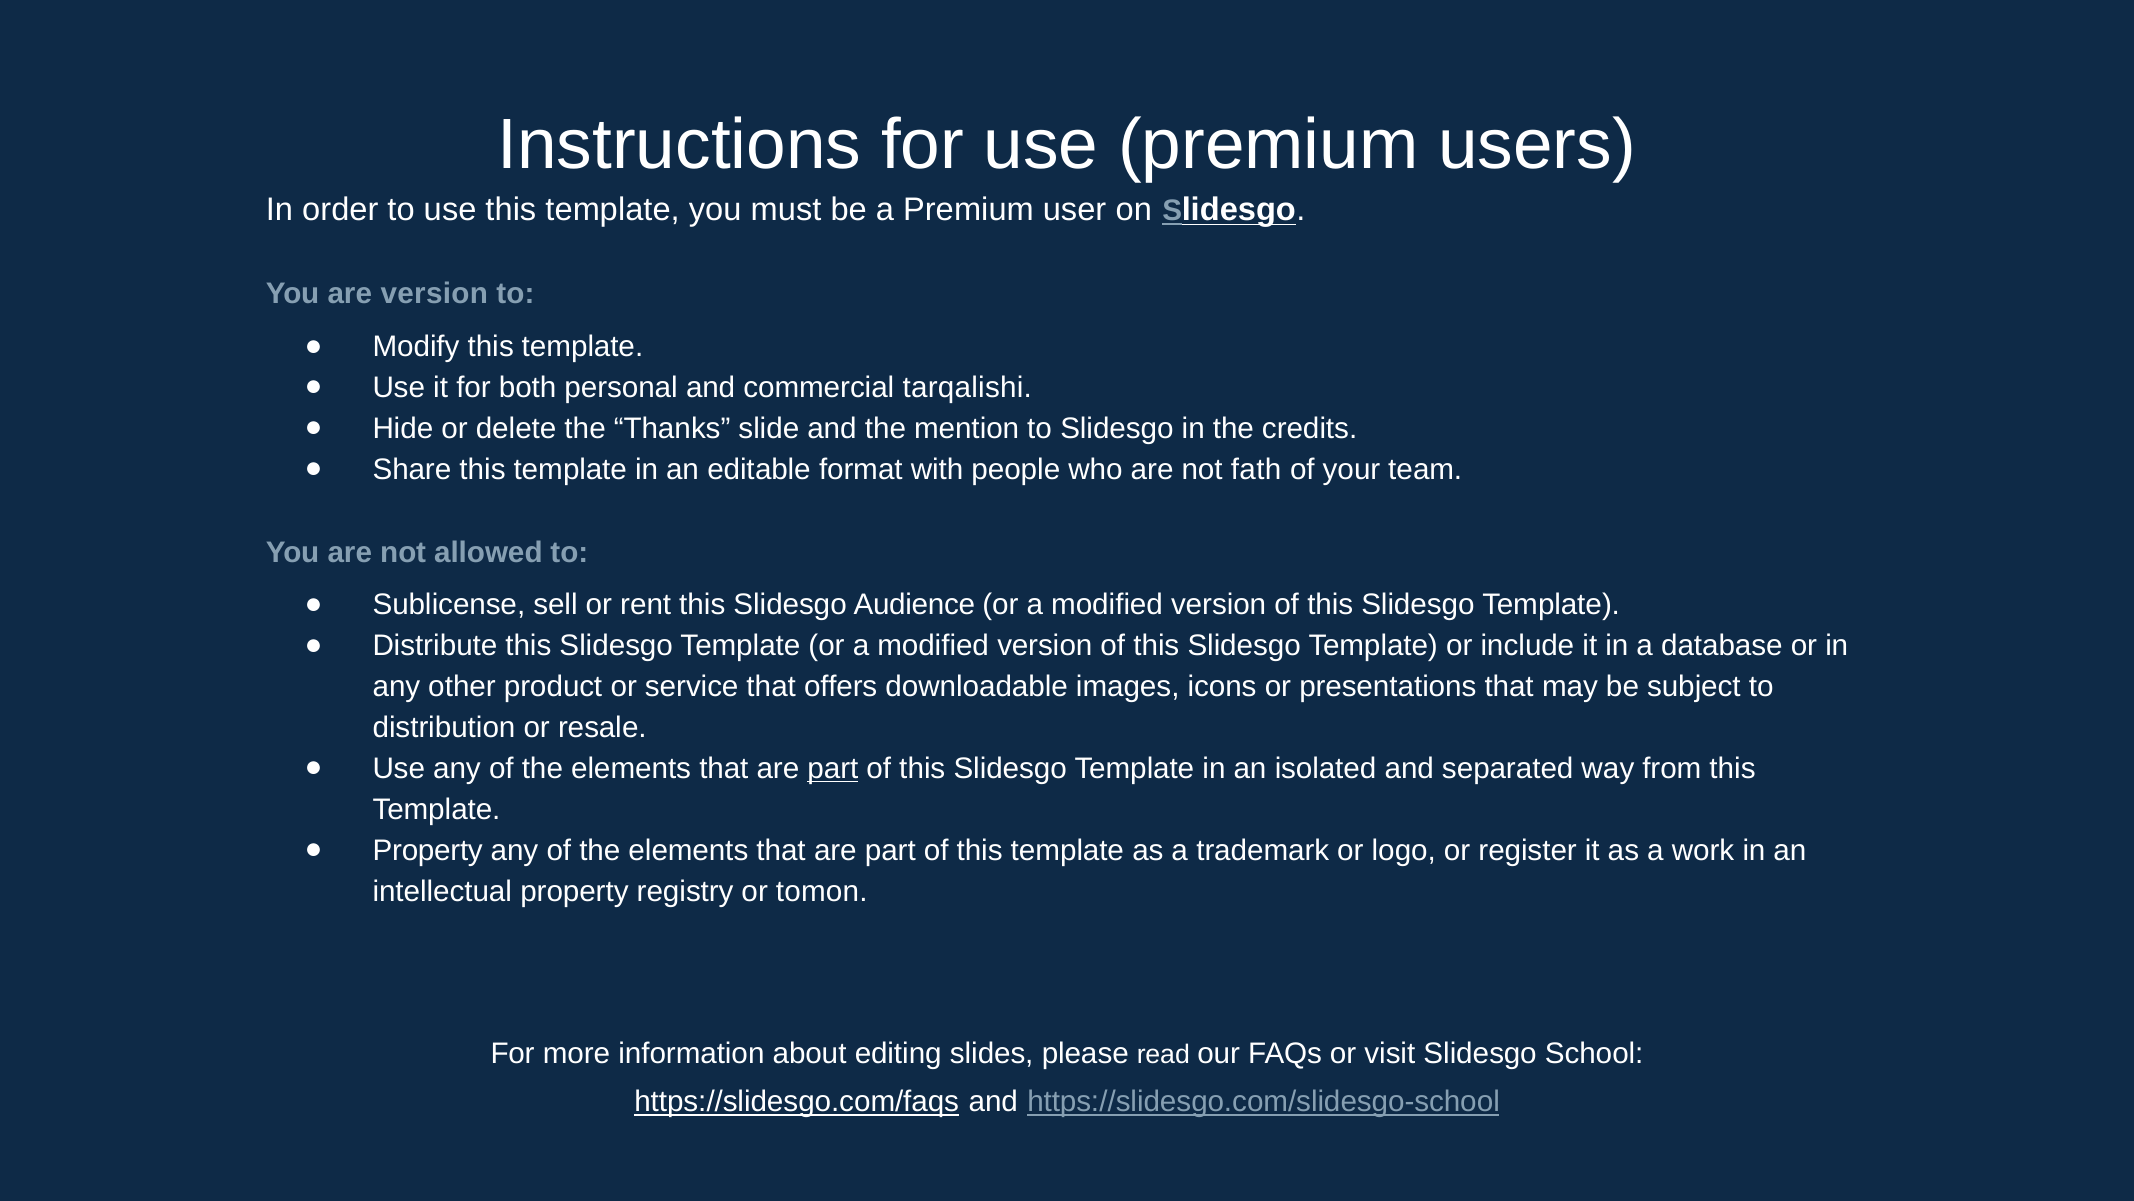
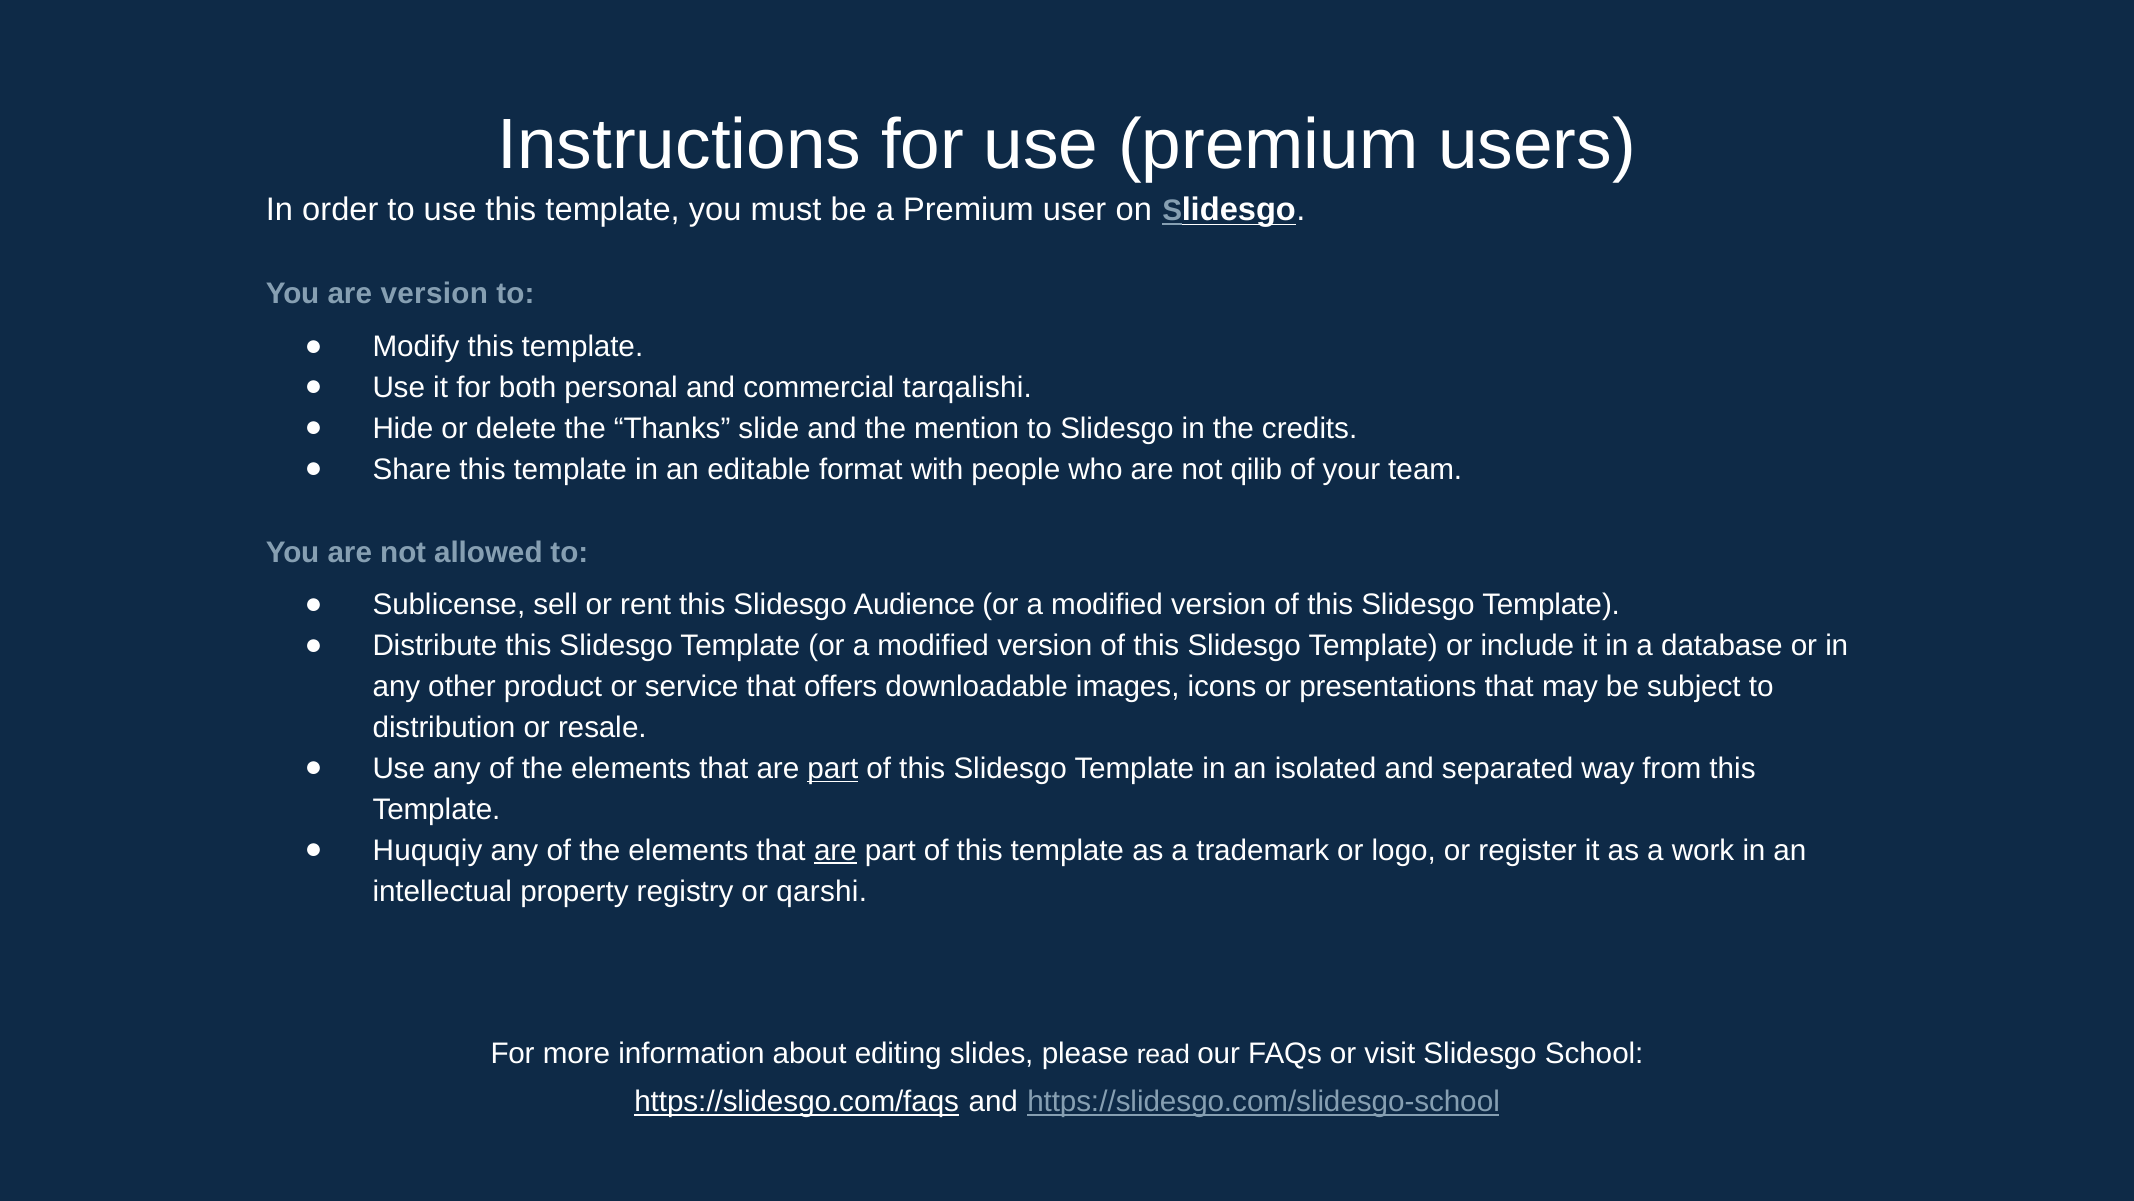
fath: fath -> qilib (1256, 470)
Property: Property -> Huquqiy (428, 850)
are underline: none -> present (835, 850)
tomon: tomon -> qarshi (822, 891)
